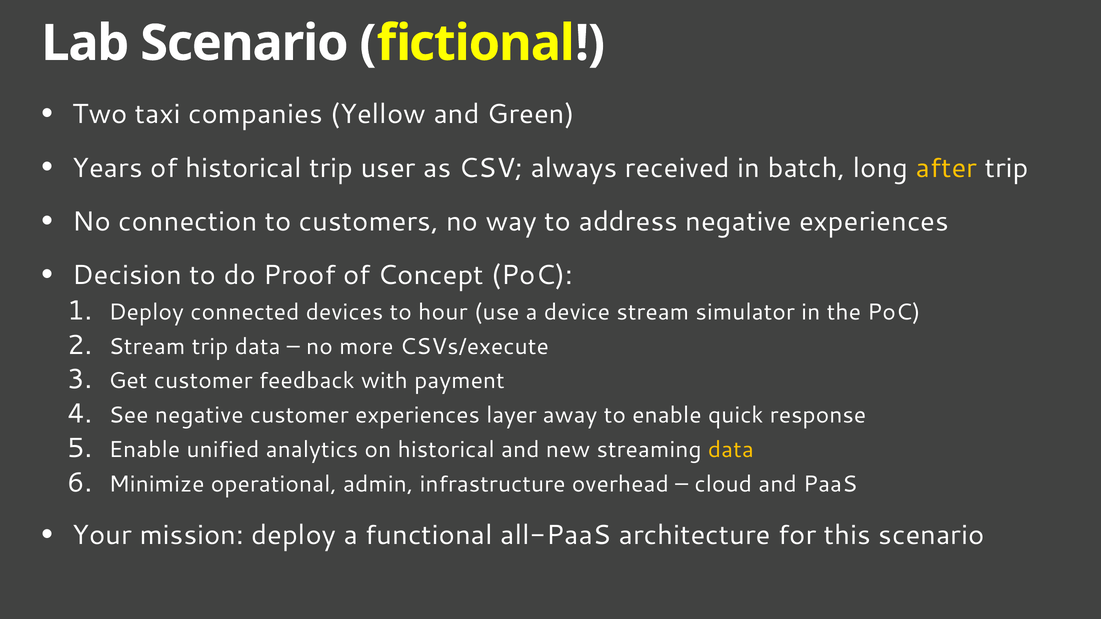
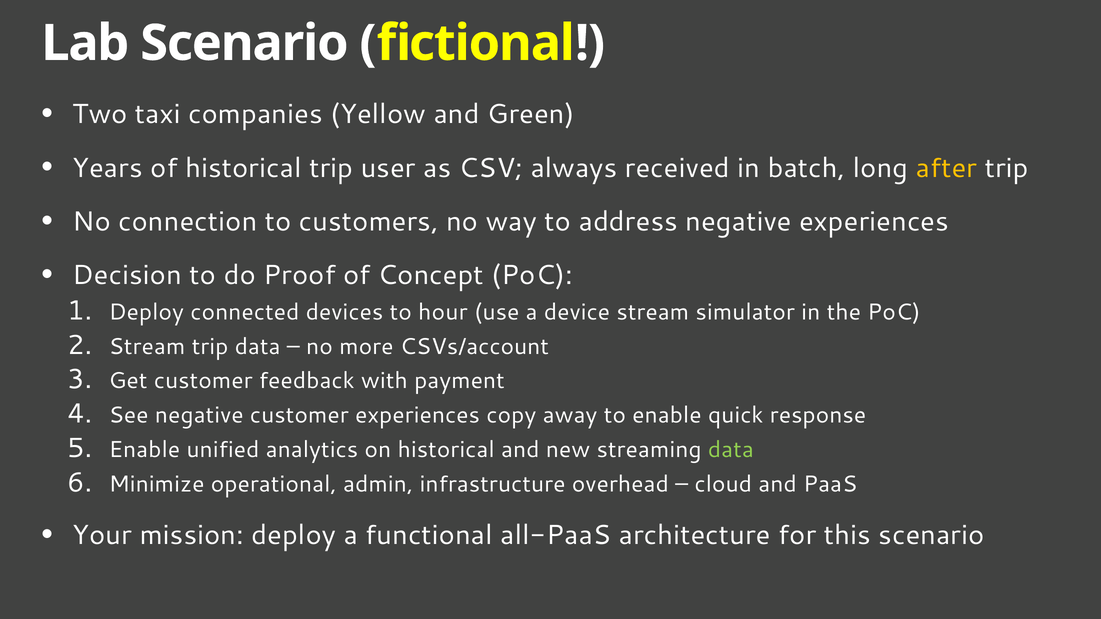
CSVs/execute: CSVs/execute -> CSVs/account (474, 347)
layer: layer -> copy (511, 416)
data colour: yellow -> light green (731, 450)
